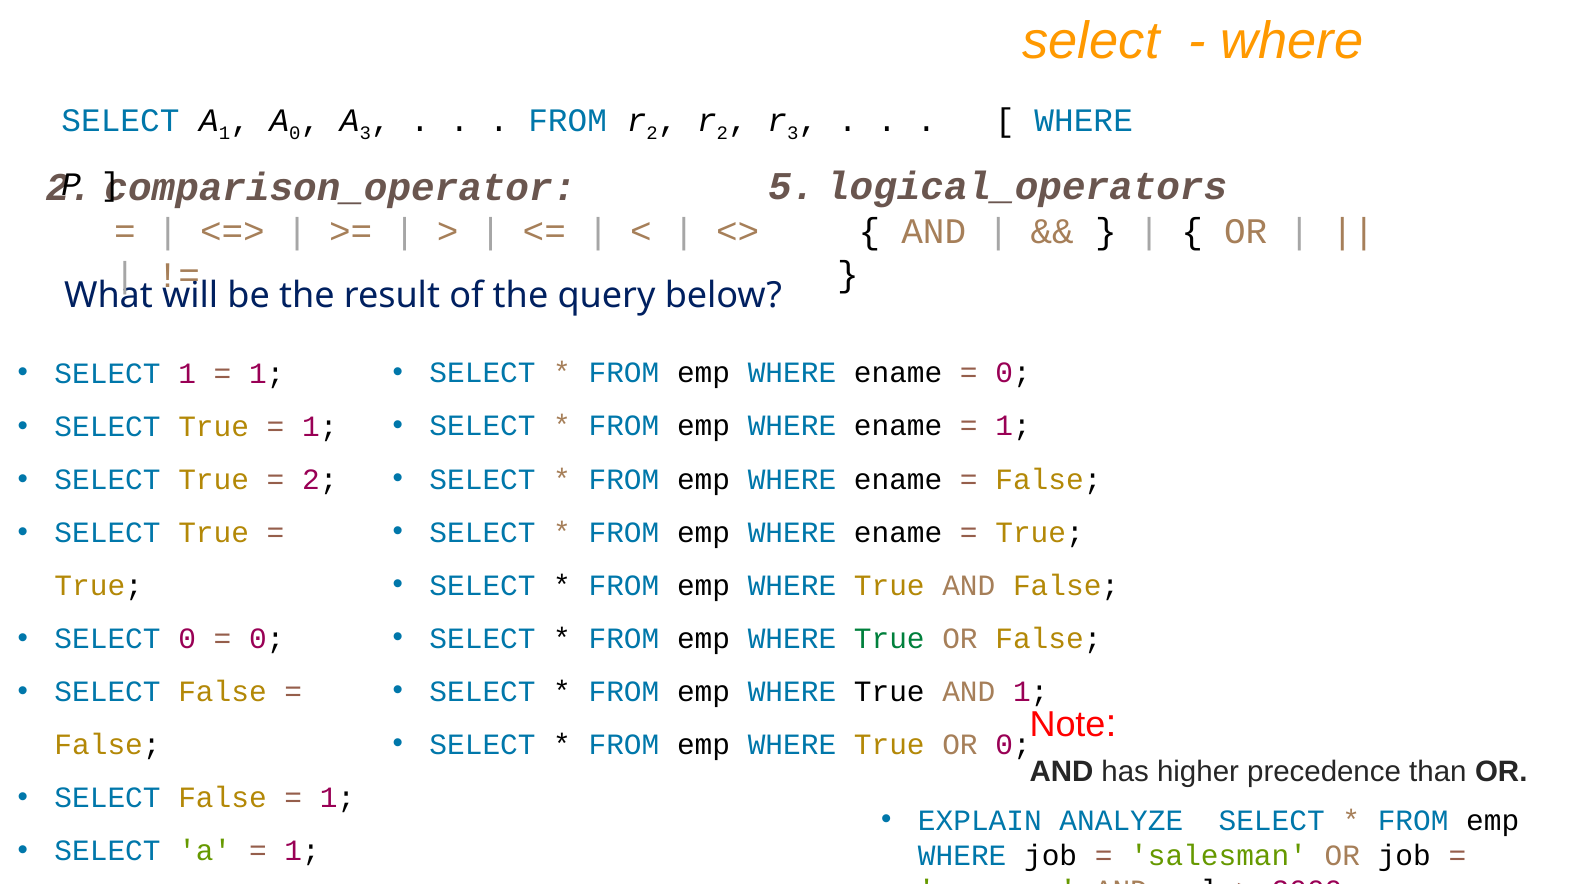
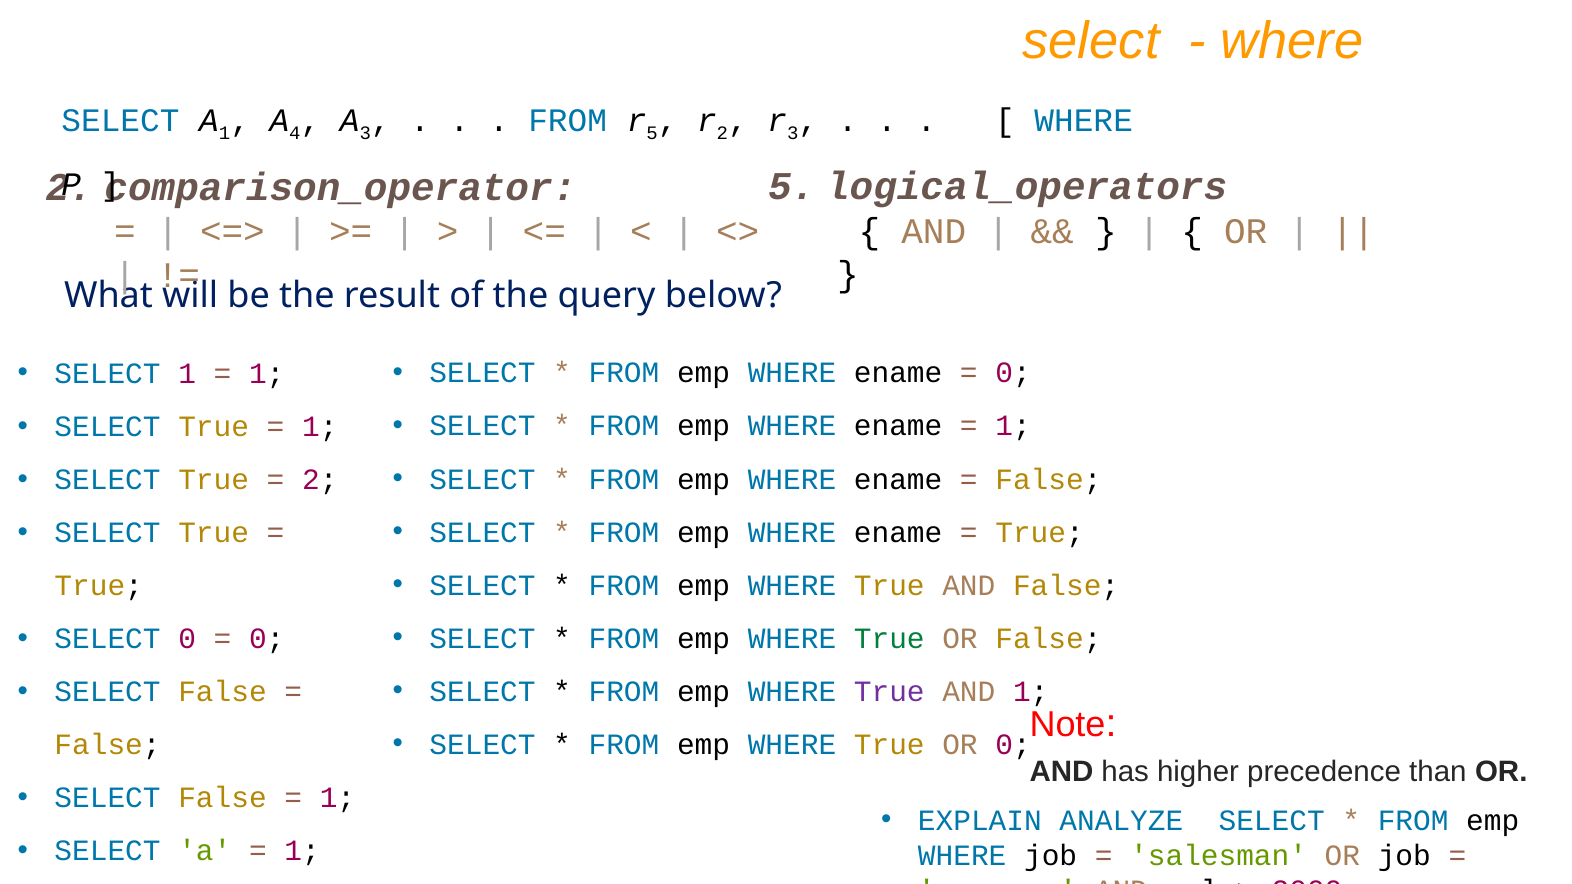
A 0: 0 -> 4 (295, 134)
2: 2 -> 5 (652, 134)
True colour: black -> purple (889, 692)
